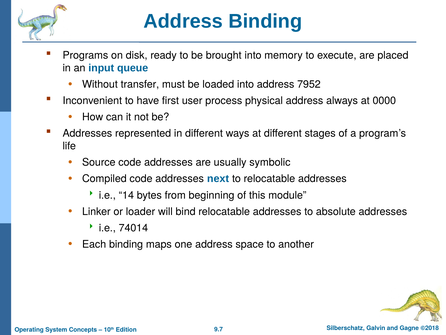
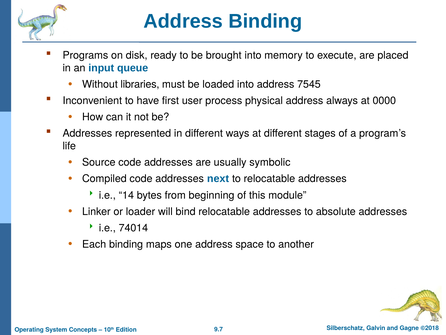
transfer: transfer -> libraries (140, 84)
7952: 7952 -> 7545 (309, 84)
